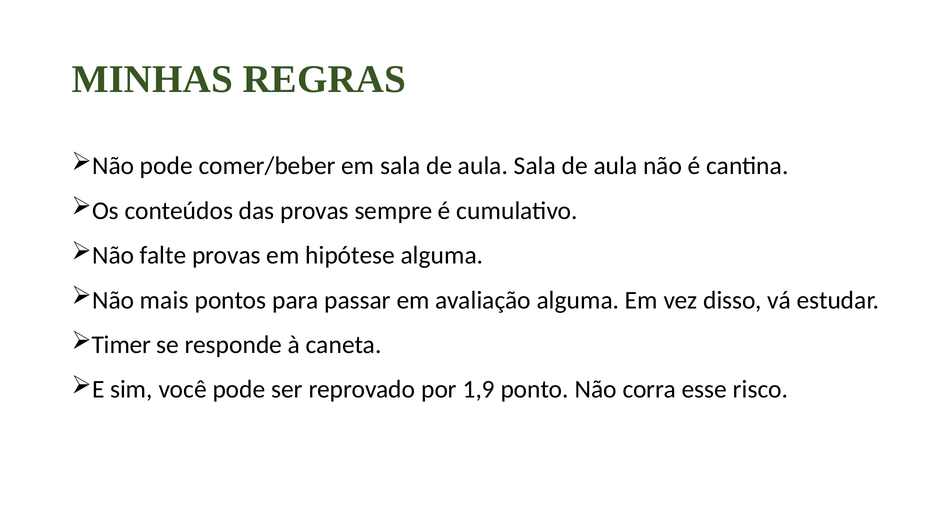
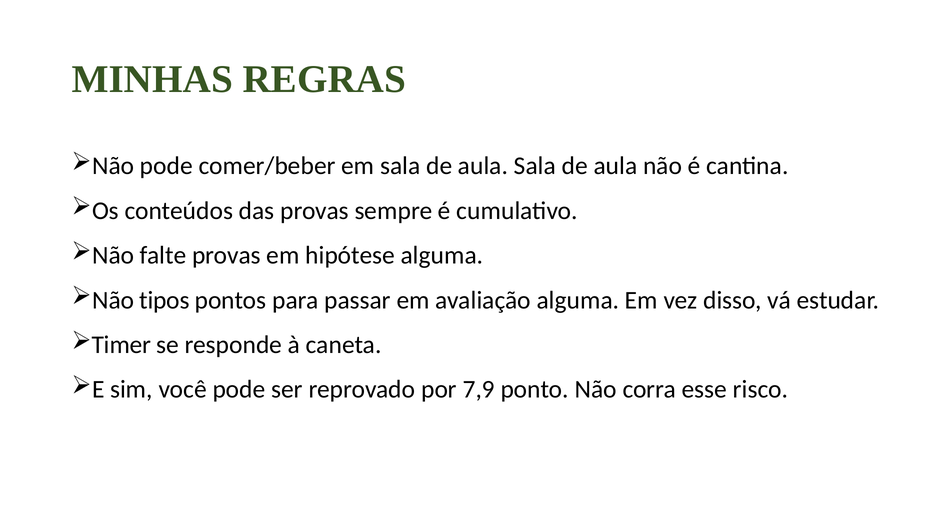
mais: mais -> tipos (165, 300)
1,9: 1,9 -> 7,9 (479, 389)
